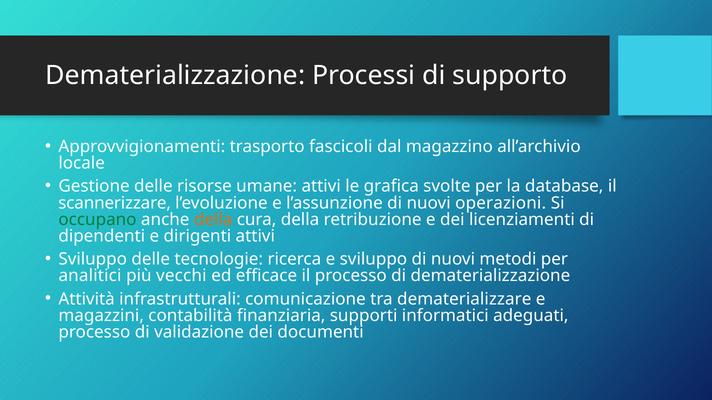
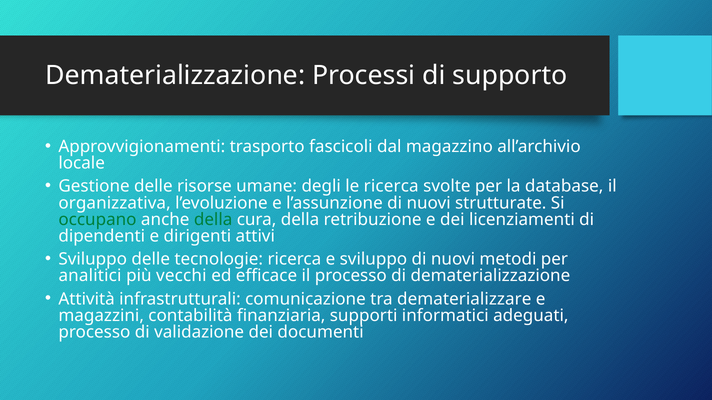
umane attivi: attivi -> degli (321, 187)
le grafica: grafica -> ricerca (391, 187)
scannerizzare: scannerizzare -> organizzativa (115, 203)
operazioni: operazioni -> strutturate (501, 203)
della colour: orange -> green (213, 220)
